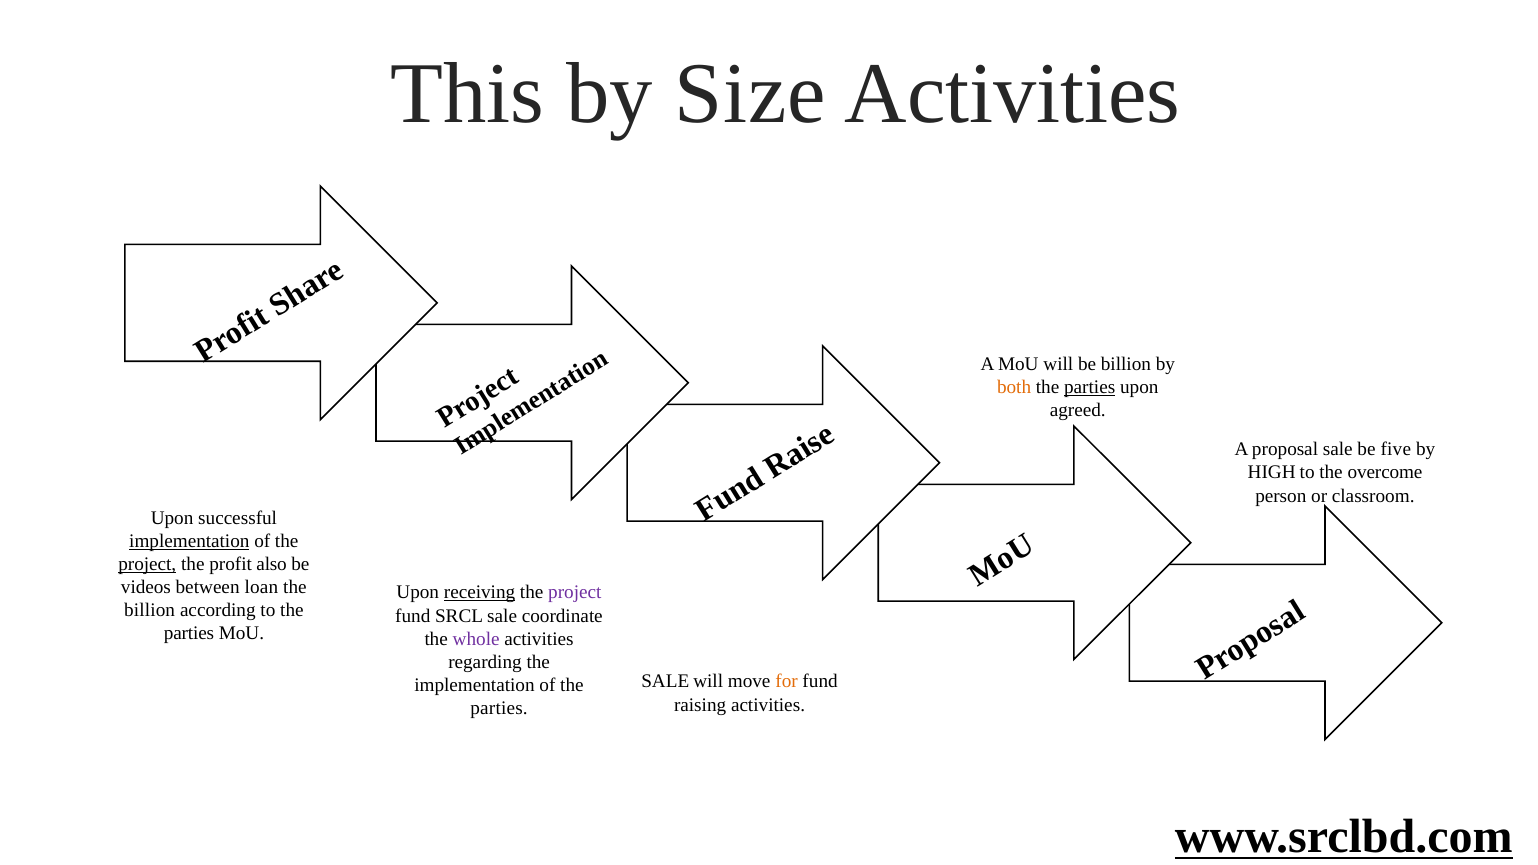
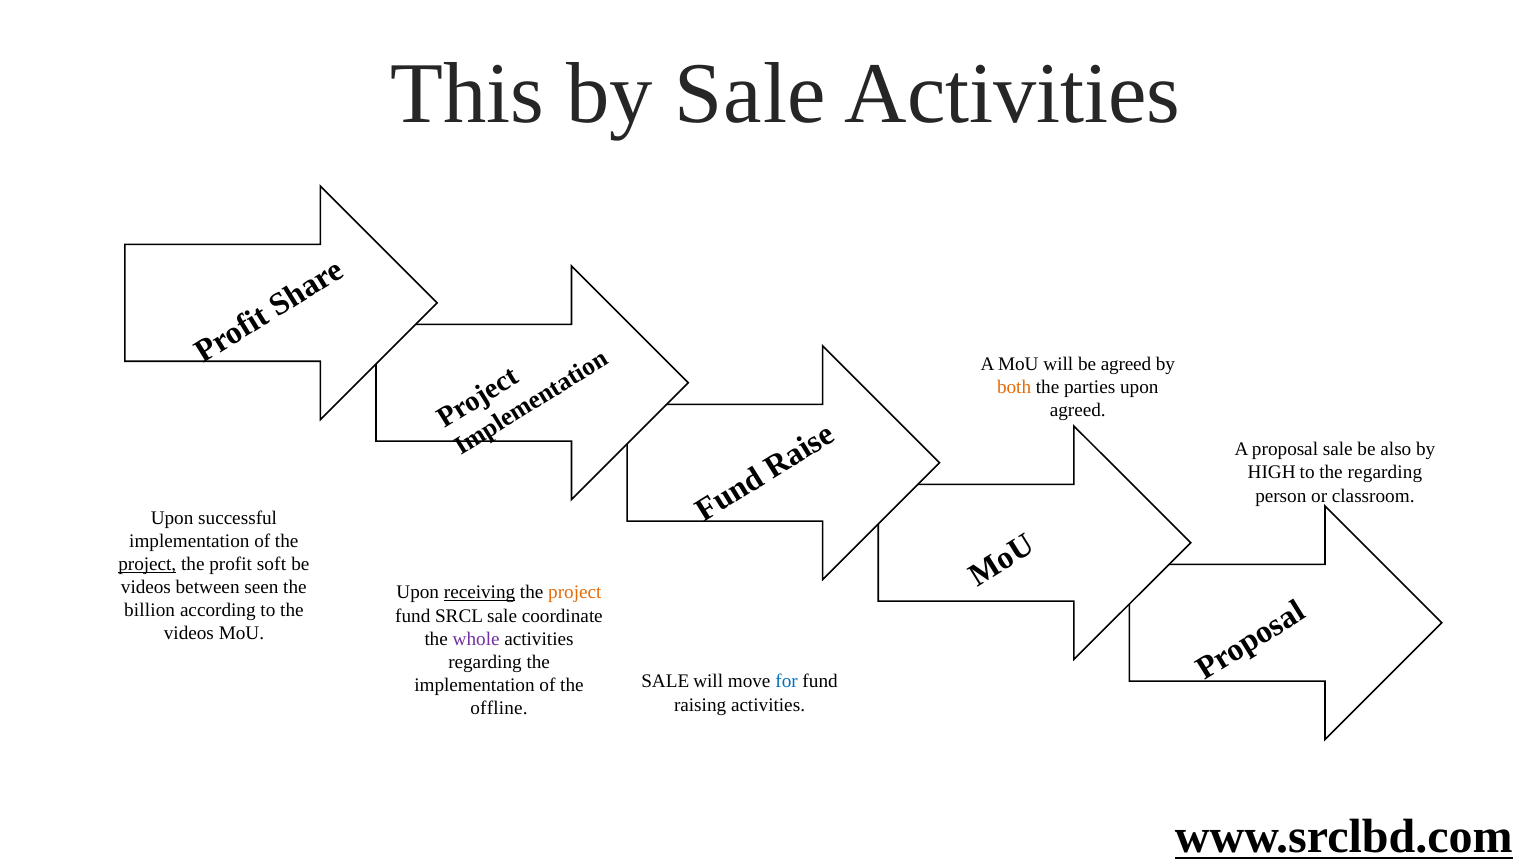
by Size: Size -> Sale (751, 94)
be billion: billion -> agreed (1126, 364)
parties underline: present -> none (1090, 387)
five: five -> also (1396, 450)
the overcome: overcome -> regarding (1385, 473)
implementation underline: present -> none (189, 541)
also: also -> soft (271, 564)
loan: loan -> seen (261, 587)
project colour: purple -> orange (575, 593)
parties: parties -> videos (189, 634)
for colour: orange -> blue (787, 682)
parties: parties -> offline (499, 708)
